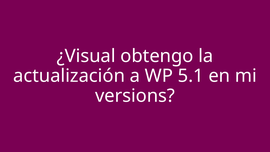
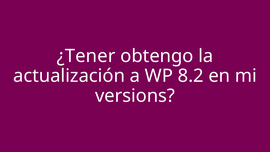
¿Visual: ¿Visual -> ¿Tener (86, 56)
5.1: 5.1 -> 8.2 (191, 76)
